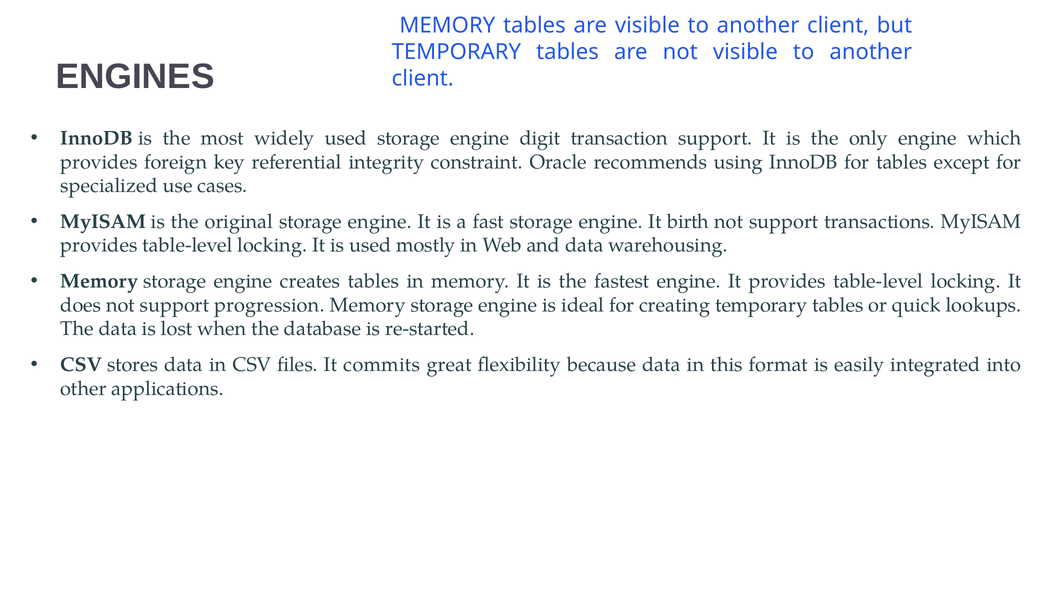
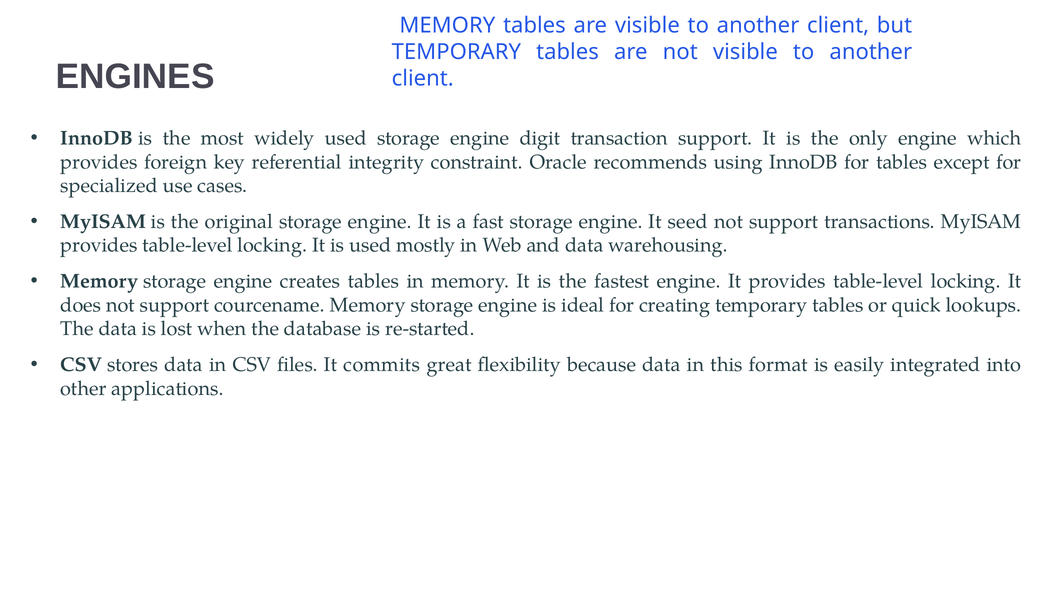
birth: birth -> seed (688, 221)
progression: progression -> courcename (269, 305)
